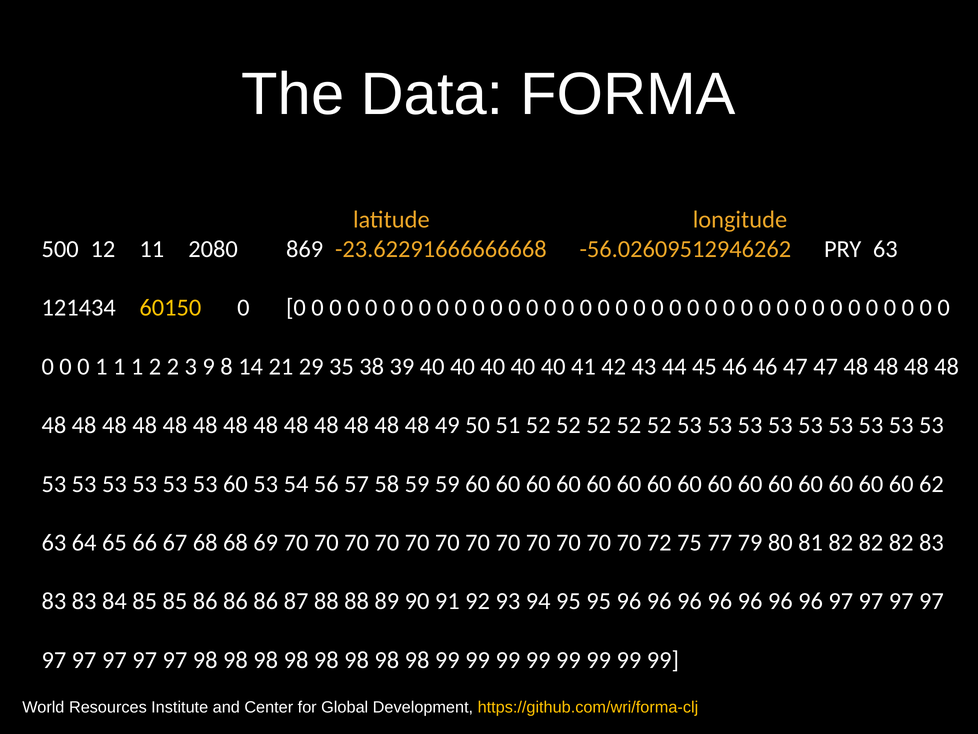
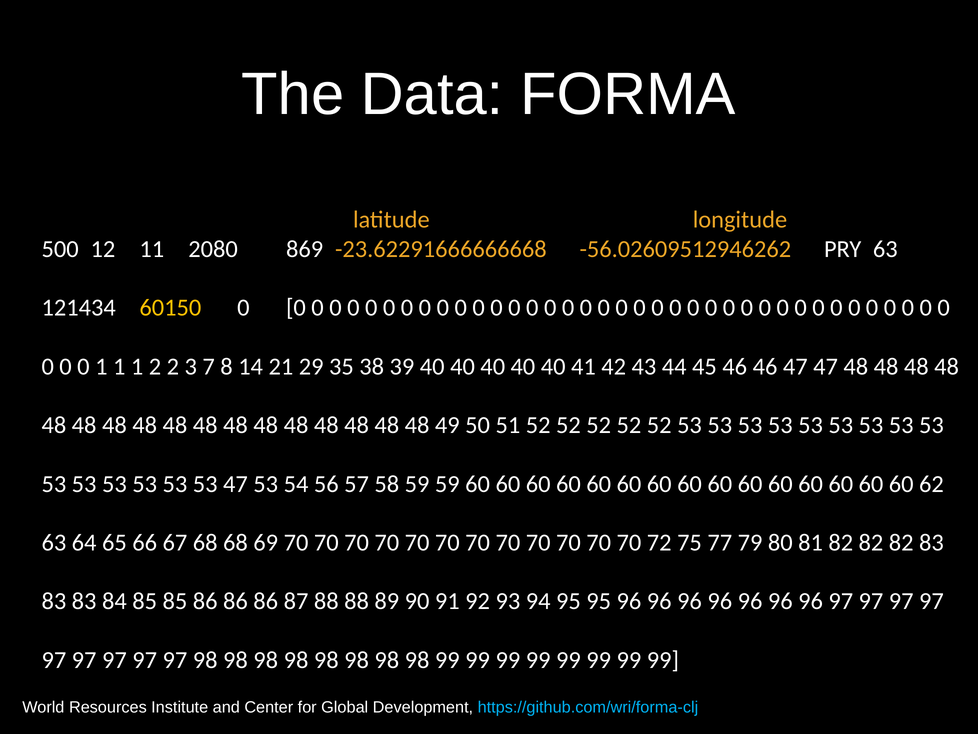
9: 9 -> 7 (209, 366)
53 60: 60 -> 47 (235, 484)
https://github.com/wri/forma-clj colour: yellow -> light blue (588, 707)
